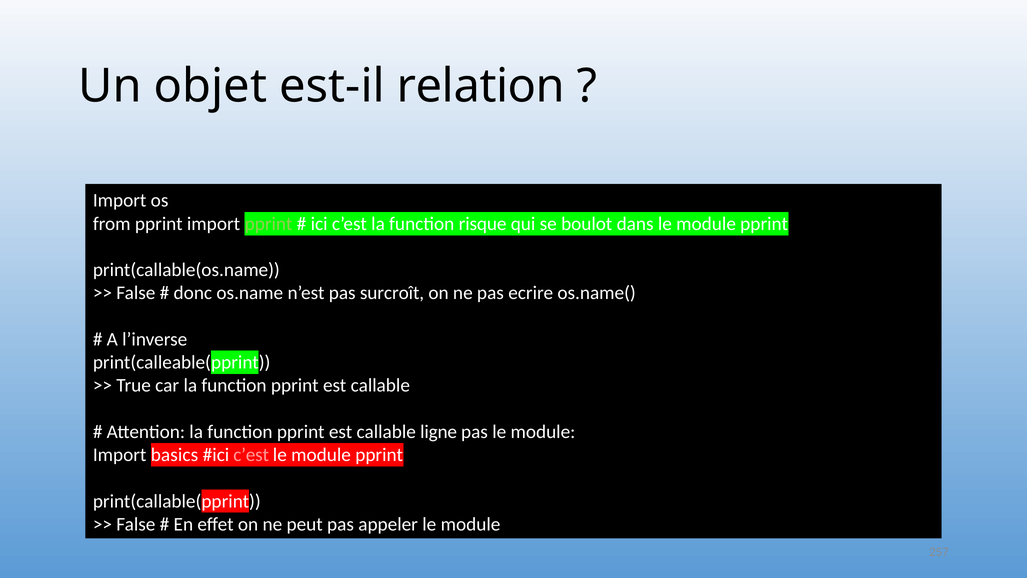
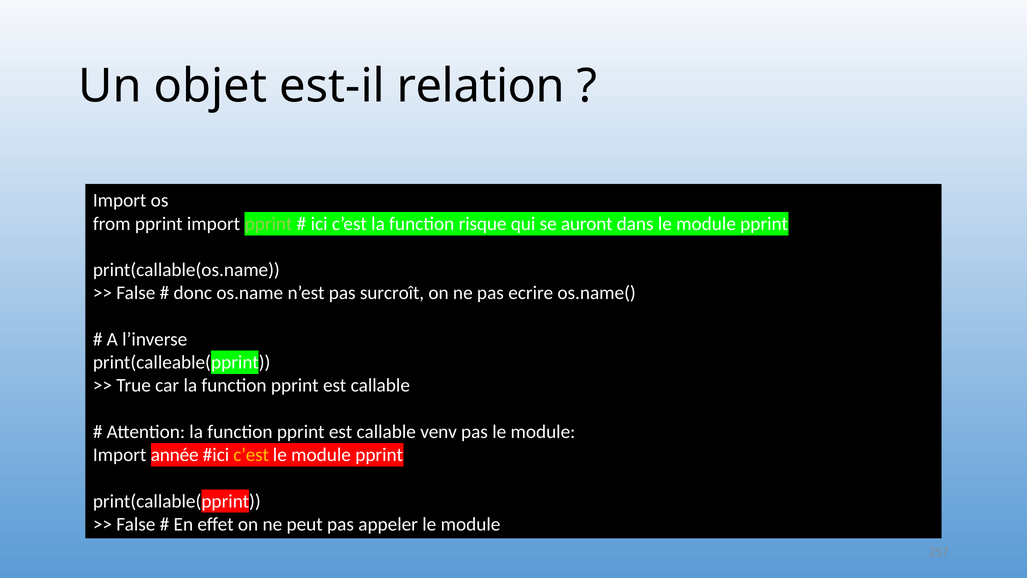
boulot: boulot -> auront (587, 224)
ligne: ligne -> venv (439, 432)
basics: basics -> année (175, 455)
c’est colour: pink -> yellow (251, 455)
